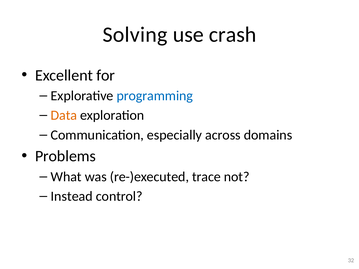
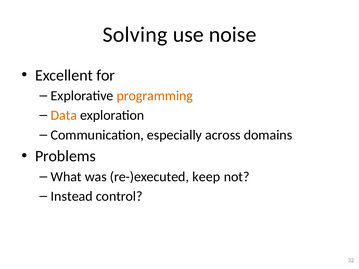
crash: crash -> noise (233, 35)
programming colour: blue -> orange (155, 96)
trace: trace -> keep (206, 177)
